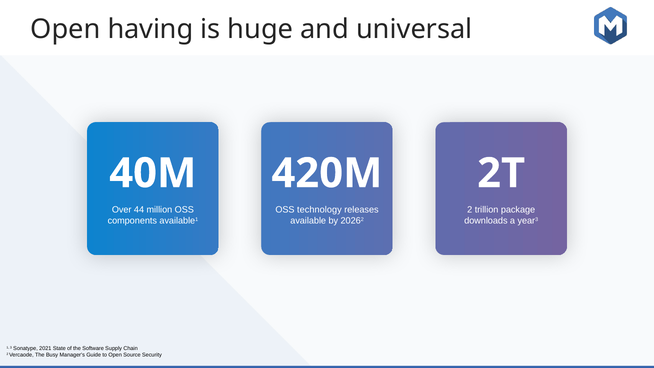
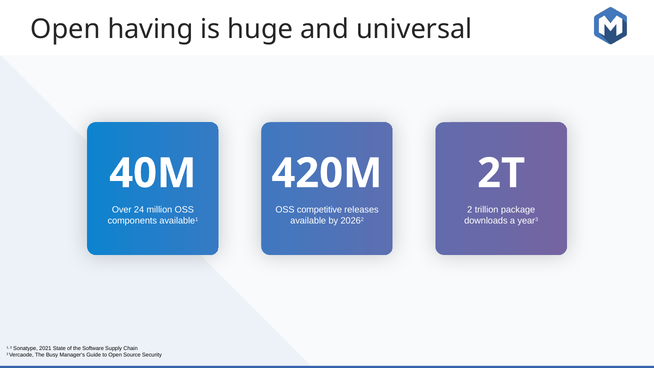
44: 44 -> 24 (139, 210)
technology: technology -> competitive (319, 210)
